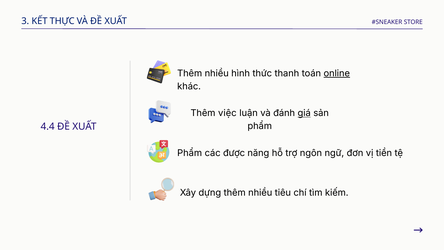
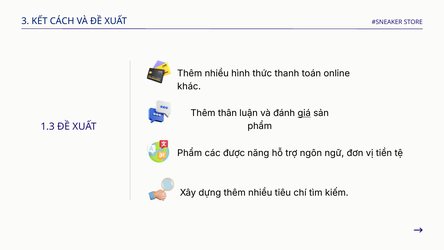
THỰC: THỰC -> CÁCH (62, 21)
online underline: present -> none (337, 73)
việc: việc -> thân (227, 113)
4.4: 4.4 -> 1.3 (48, 126)
